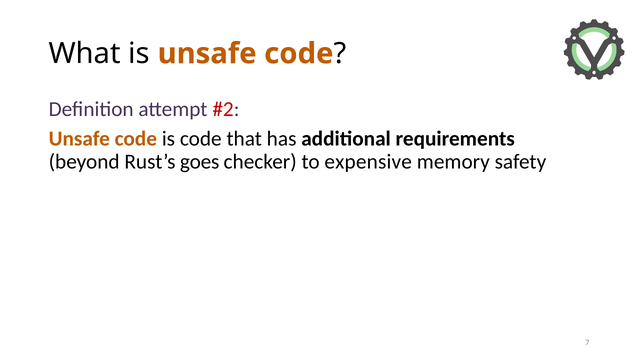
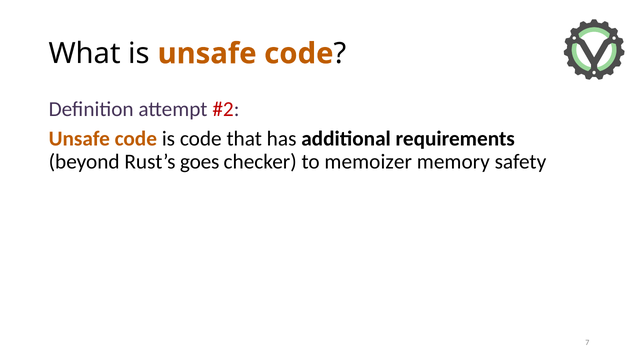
expensive: expensive -> memoizer (368, 162)
